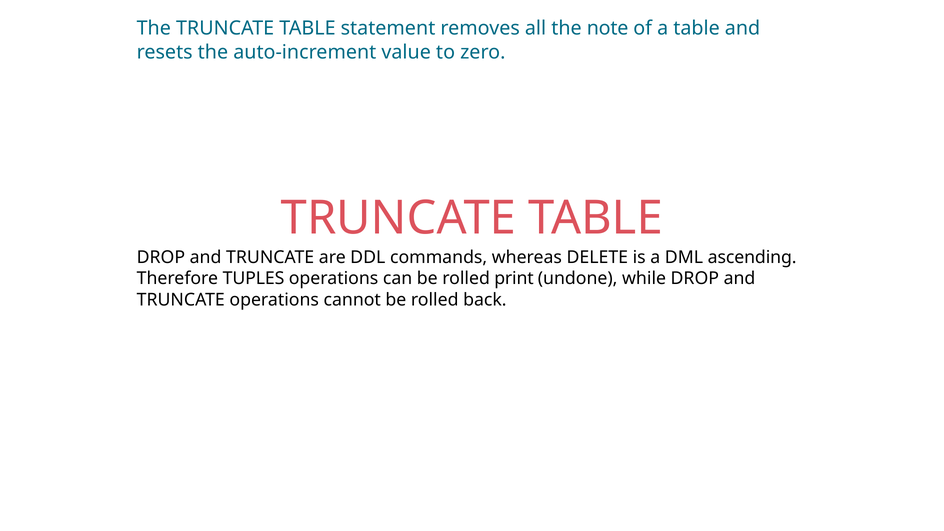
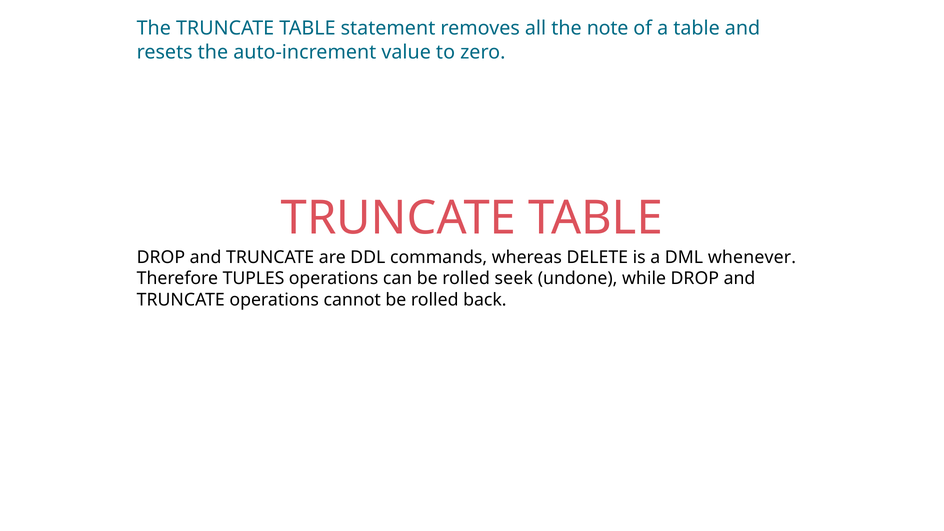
ascending: ascending -> whenever (752, 257)
print: print -> seek (514, 278)
